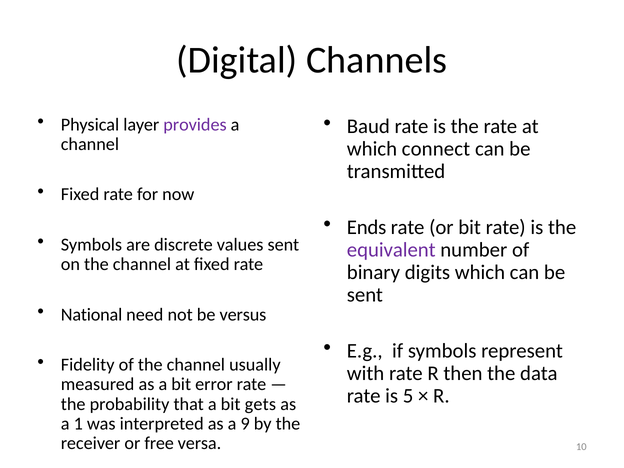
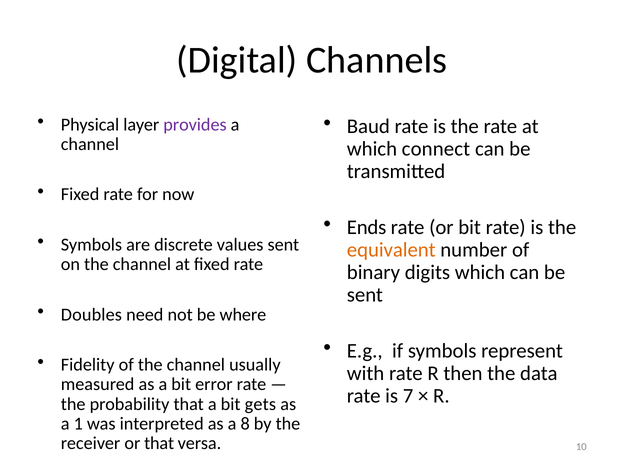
equivalent colour: purple -> orange (391, 250)
National: National -> Doubles (91, 315)
versus: versus -> where (243, 315)
5: 5 -> 7 (408, 396)
9: 9 -> 8 (245, 424)
or free: free -> that (159, 443)
